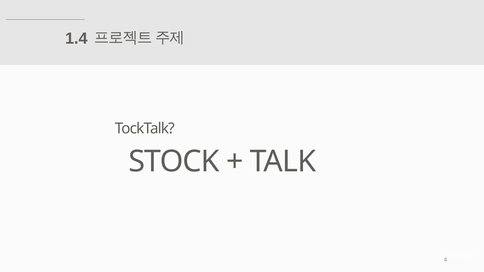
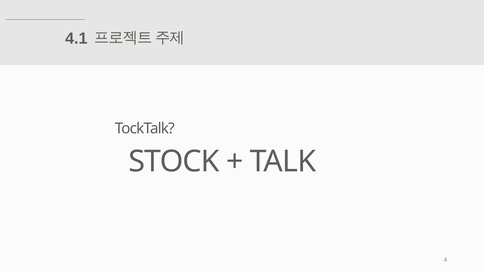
1.4: 1.4 -> 4.1 (76, 38)
